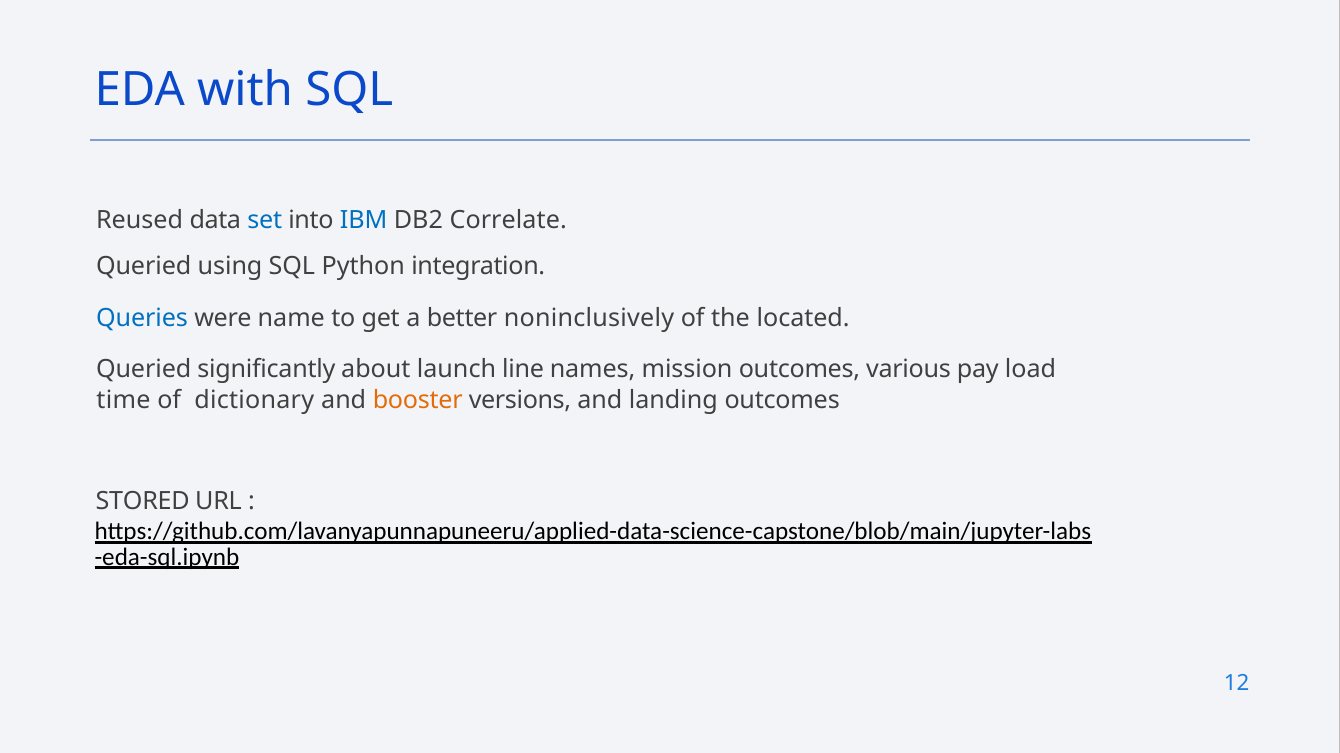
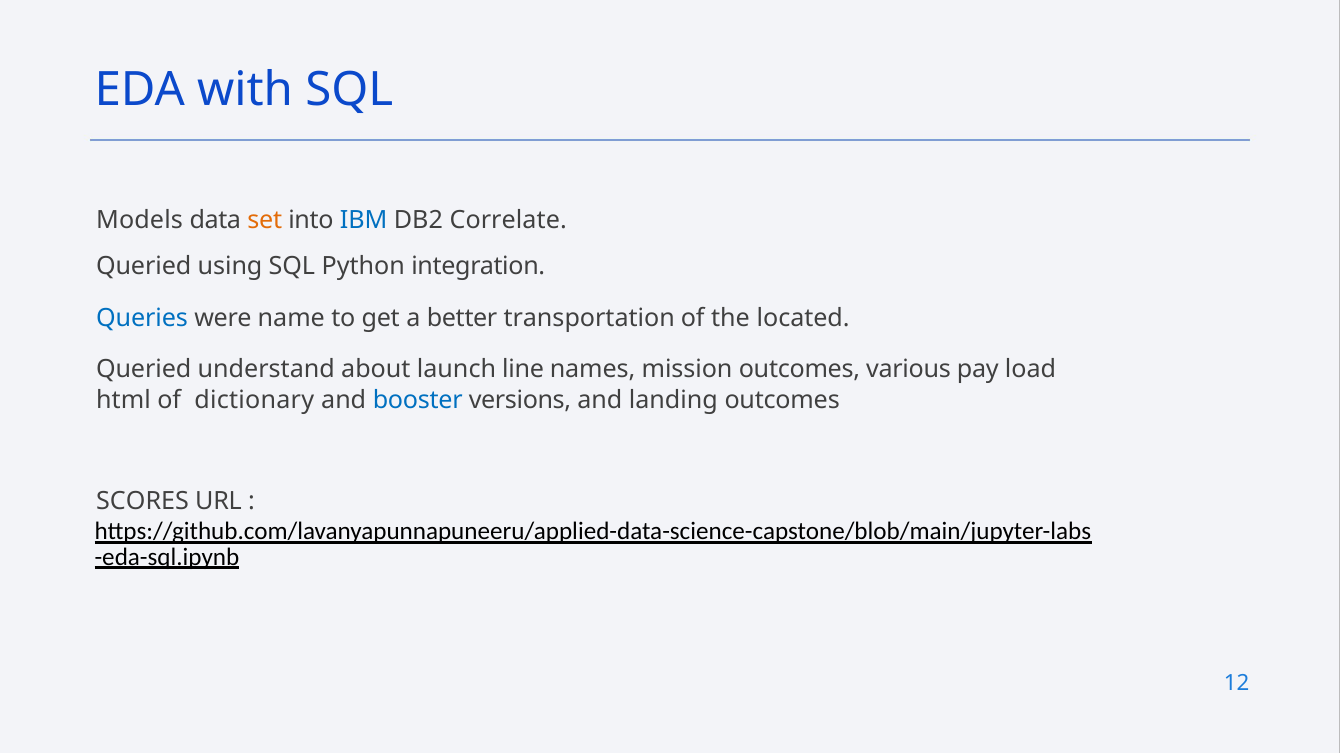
Reused: Reused -> Models (140, 220)
set colour: blue -> orange (265, 220)
noninclusively: noninclusively -> transportation (589, 319)
significantly: significantly -> understand (266, 370)
time: time -> html (124, 400)
booster colour: orange -> blue (418, 400)
STORED: STORED -> SCORES (143, 502)
